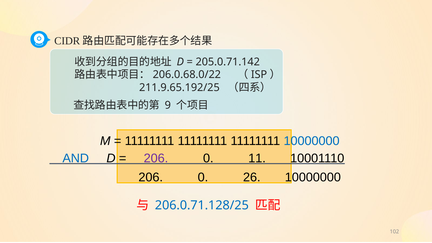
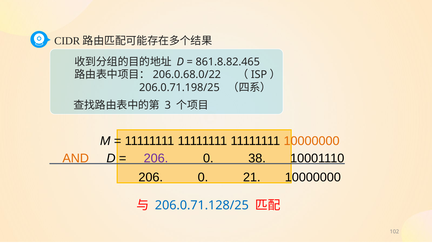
205.0.71.142: 205.0.71.142 -> 861.8.82.465 (228, 62)
211.9.65.192/25: 211.9.65.192/25 -> 206.0.71.198/25 (179, 88)
9: 9 -> 3 (168, 105)
10000000 colour: blue -> orange (312, 141)
AND colour: blue -> orange (76, 158)
11: 11 -> 38 (257, 158)
26: 26 -> 21 (252, 177)
